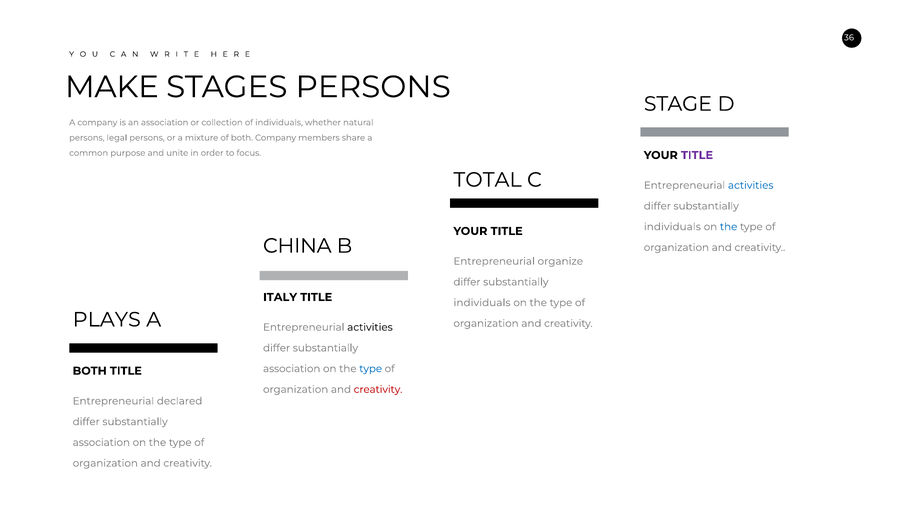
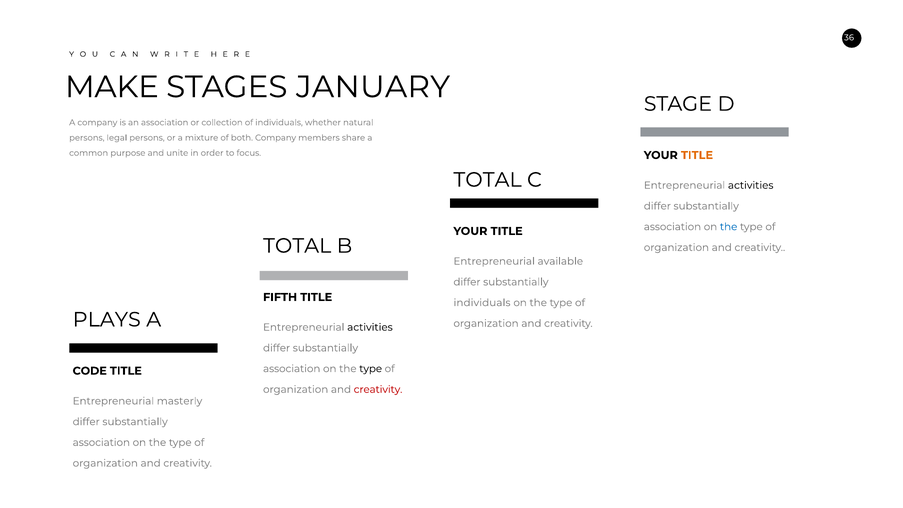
STAGES PERSONS: PERSONS -> JANUARY (373, 87)
TITLE colour: purple -> orange (697, 155)
activities colour: blue -> black (751, 185)
individuals: individuals -> association (672, 227)
CHINA: CHINA -> TOTAL (297, 246)
organize: organize -> available (560, 261)
ITALY: ITALY -> FIFTH (280, 297)
type colour: blue -> black (371, 369)
BOTH: BOTH -> CODE (90, 371)
declared: declared -> masterly (180, 401)
